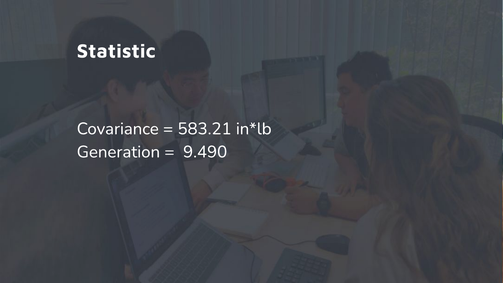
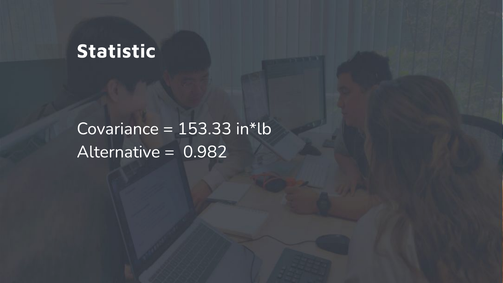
583.21: 583.21 -> 153.33 (205, 129)
Generation: Generation -> Alternative (118, 152)
9.490: 9.490 -> 0.982 (205, 152)
